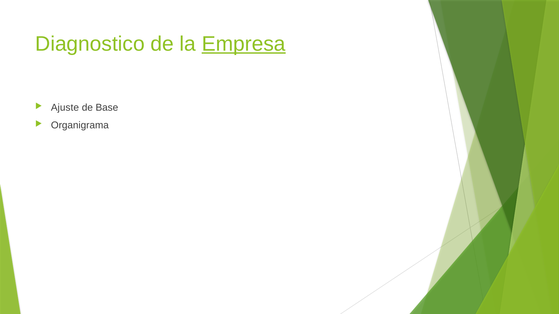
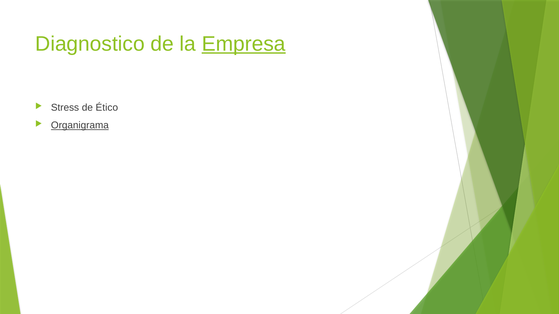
Ajuste: Ajuste -> Stress (65, 108)
Base: Base -> Ético (107, 108)
Organigrama underline: none -> present (80, 126)
